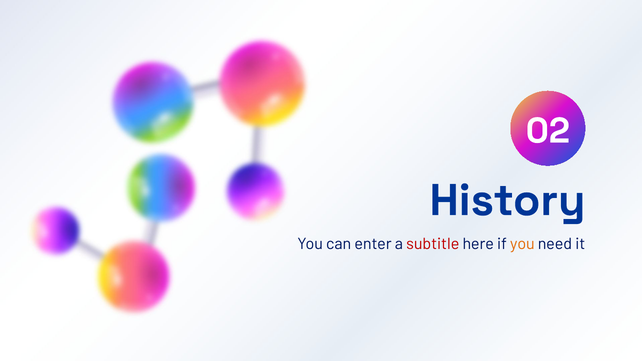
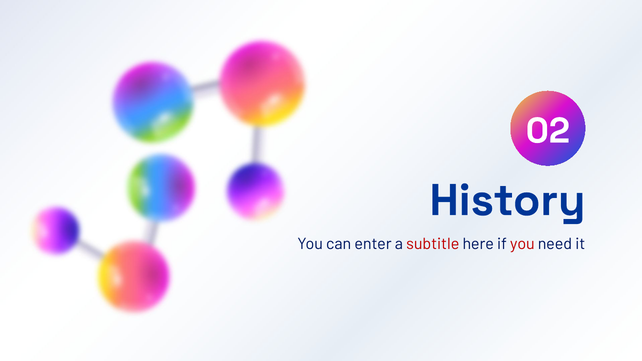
you colour: orange -> red (522, 244)
